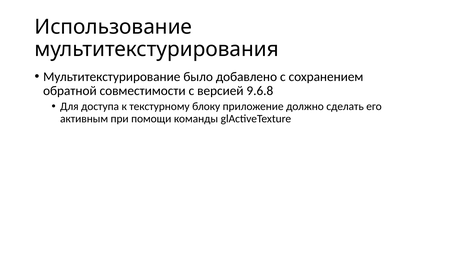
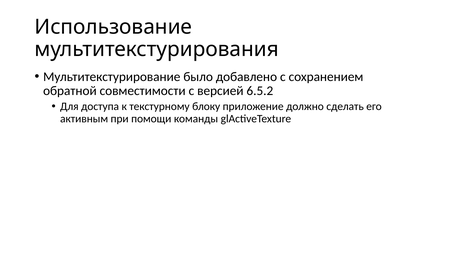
9.6.8: 9.6.8 -> 6.5.2 (260, 91)
